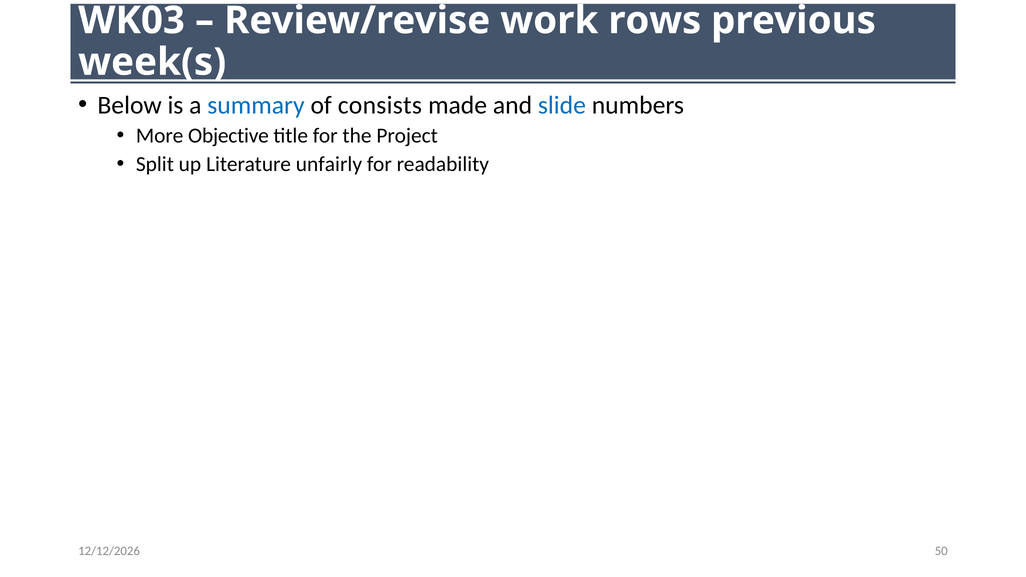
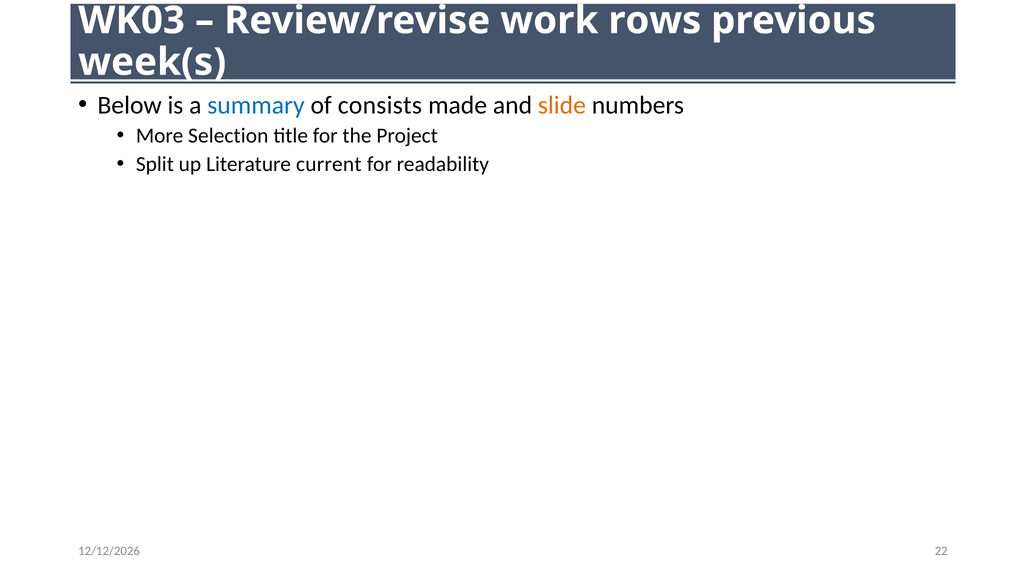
slide colour: blue -> orange (562, 105)
Objective: Objective -> Selection (228, 136)
unfairly: unfairly -> current (329, 164)
50: 50 -> 22 (941, 551)
